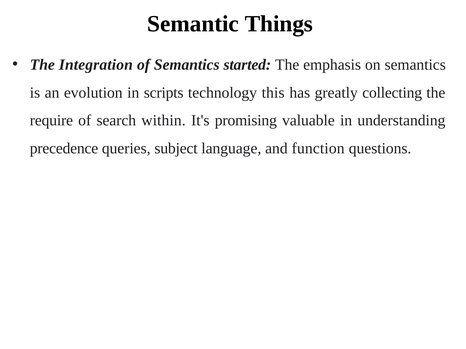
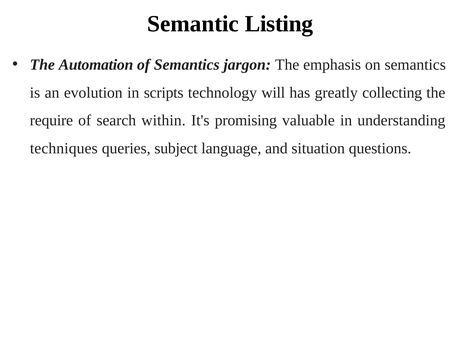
Things: Things -> Listing (279, 24)
Integration: Integration -> Automation (96, 65)
started: started -> jargon (247, 65)
this: this -> will (273, 93)
precedence: precedence -> techniques (64, 149)
function: function -> situation (318, 149)
